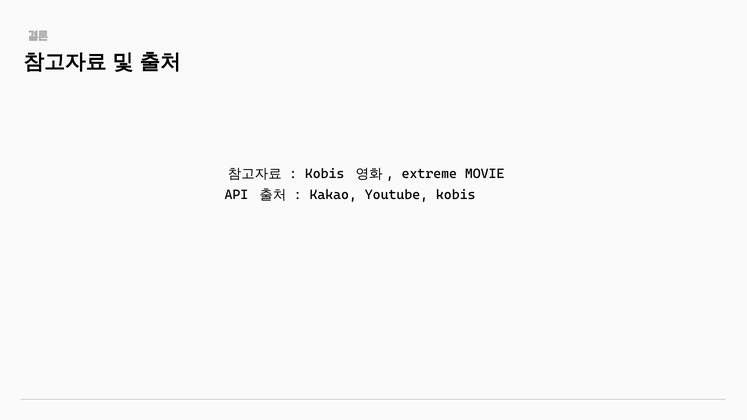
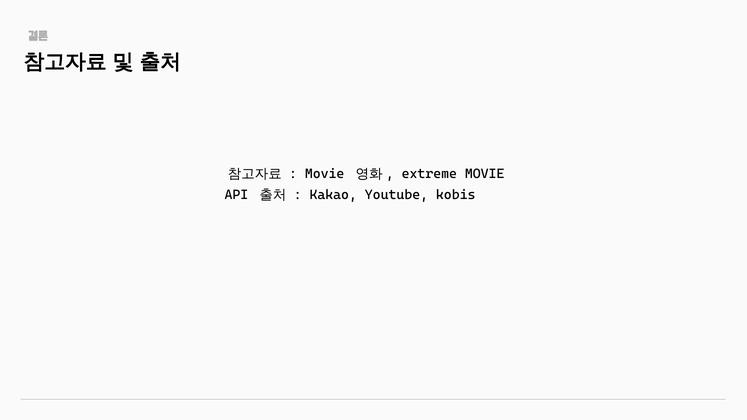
Kobis: Kobis -> Movie (325, 174)
